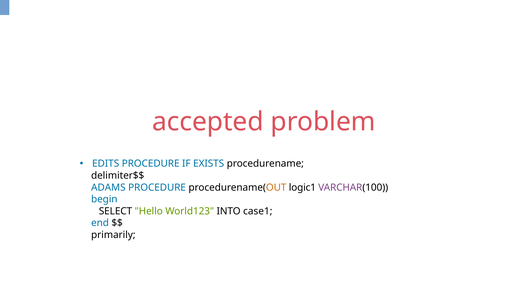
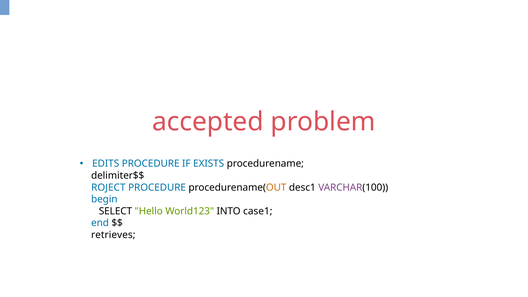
ADAMS: ADAMS -> ROJECT (108, 187)
logic1: logic1 -> desc1 (302, 187)
primarily: primarily -> retrieves (113, 235)
